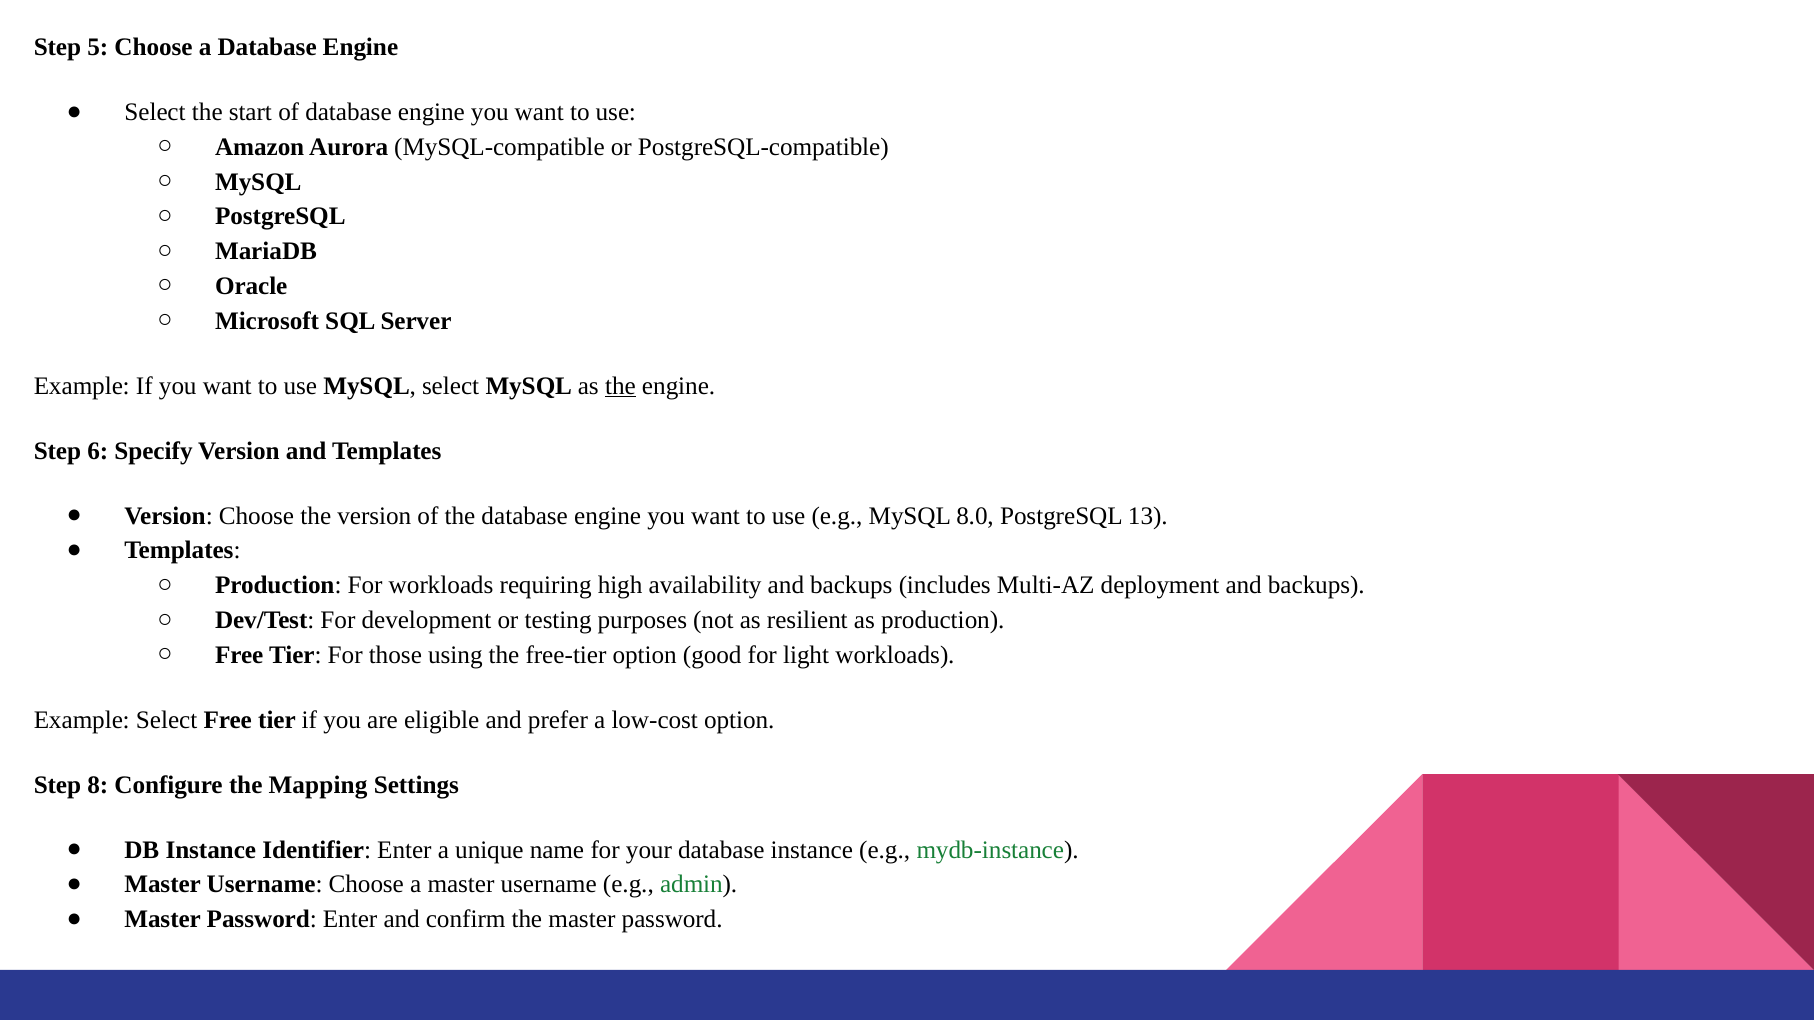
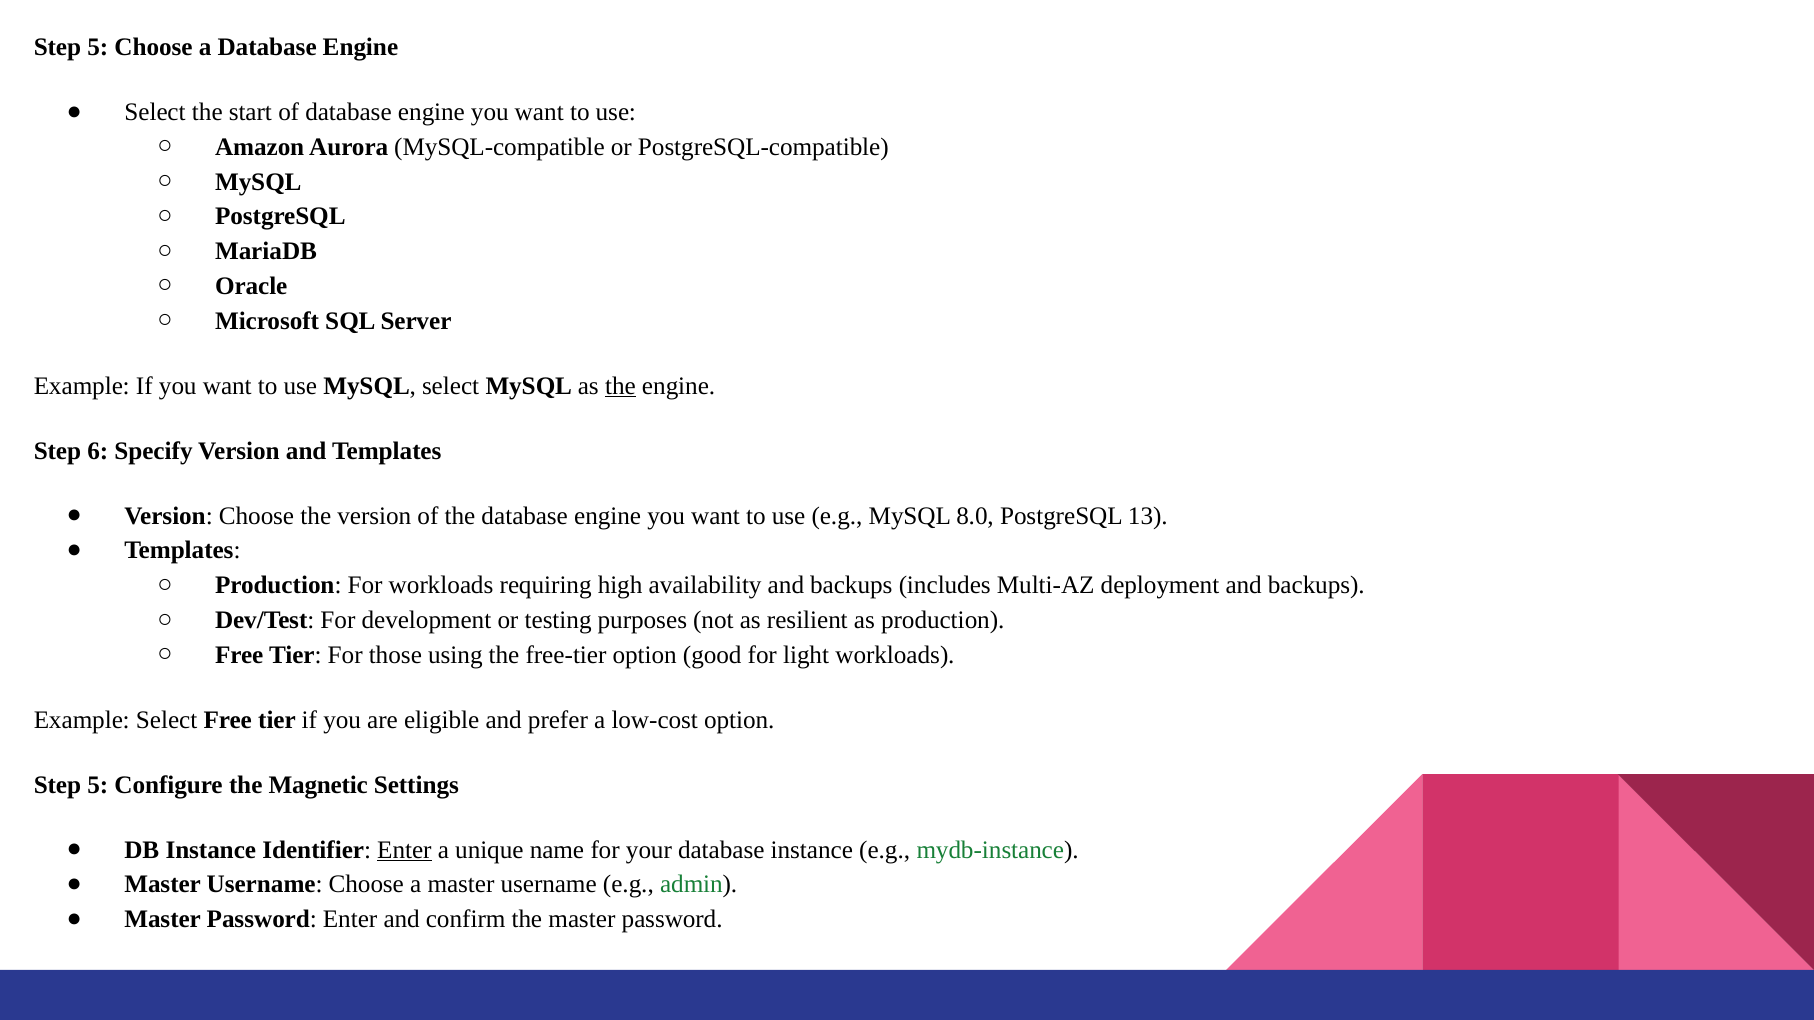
8: 8 -> 5 (98, 785)
Mapping: Mapping -> Magnetic (318, 785)
Enter underline: none -> present (404, 850)
